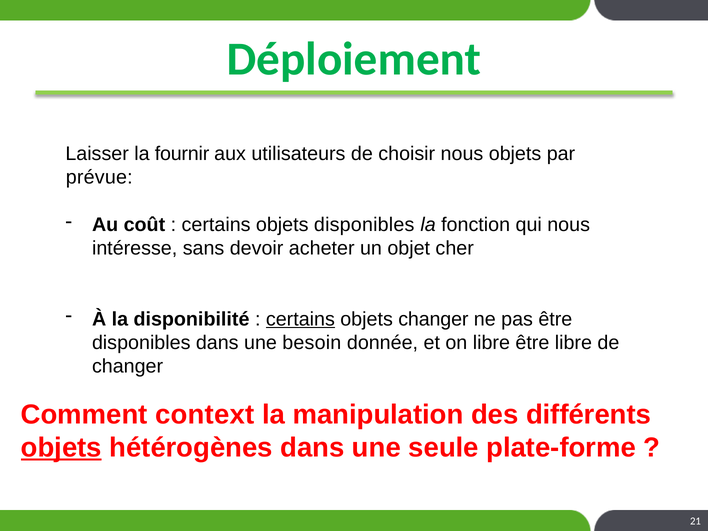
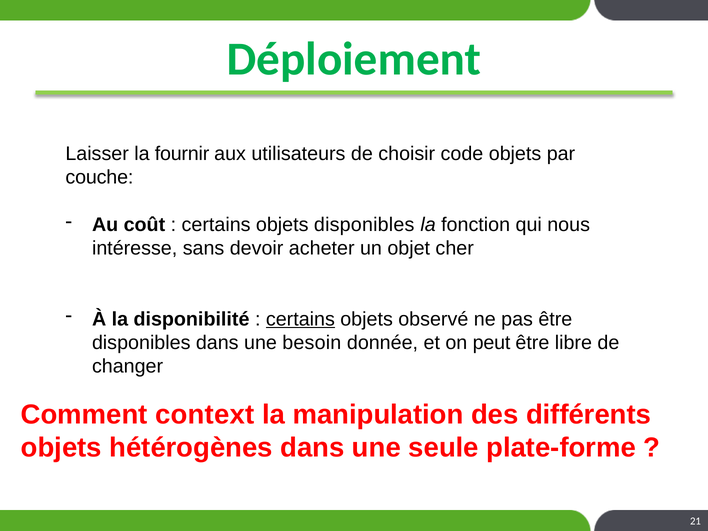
choisir nous: nous -> code (462, 154)
prévue: prévue -> couche (99, 178)
objets changer: changer -> observé (433, 319)
on libre: libre -> peut (491, 343)
objets underline: present -> none (61, 448)
